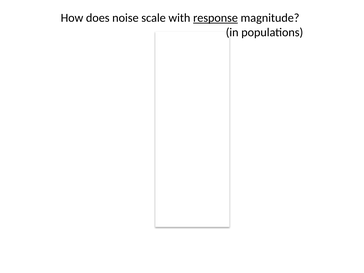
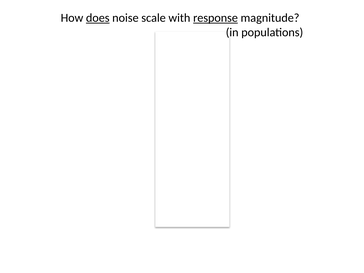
does underline: none -> present (98, 18)
